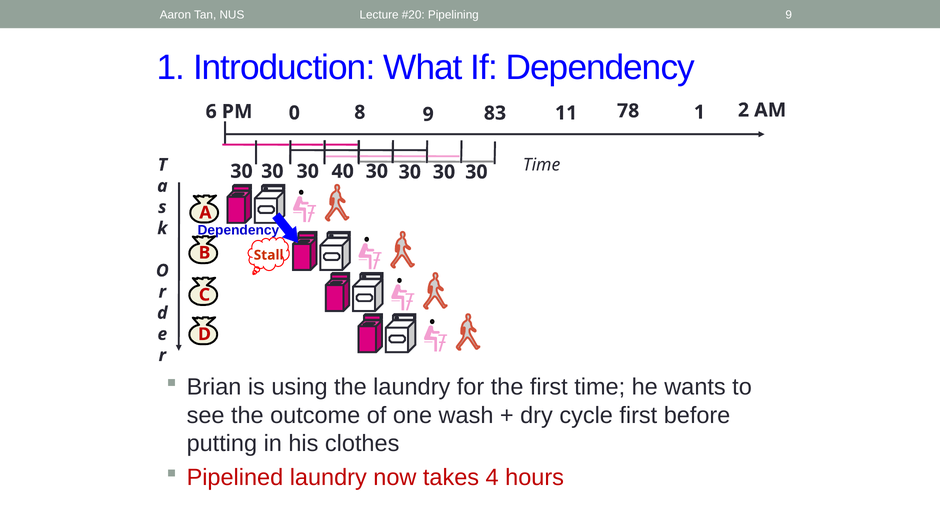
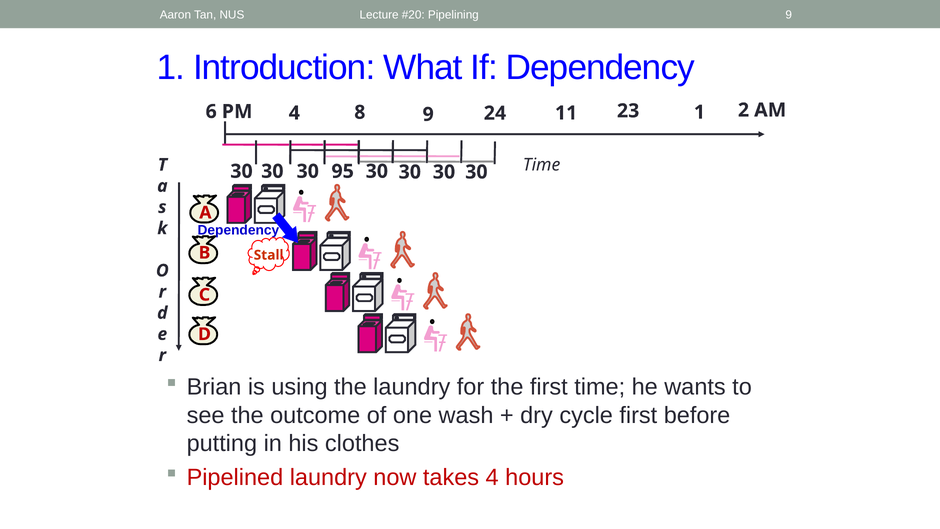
PM 0: 0 -> 4 (294, 113)
83: 83 -> 24 (495, 113)
78: 78 -> 23 (628, 111)
40: 40 -> 95 (343, 171)
